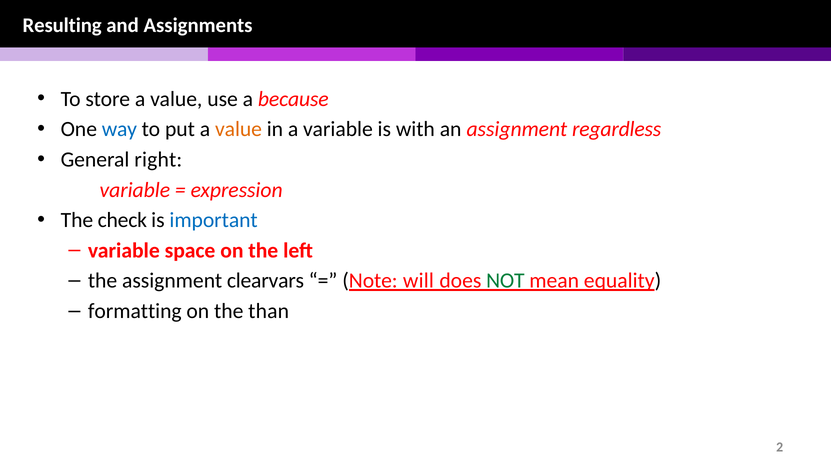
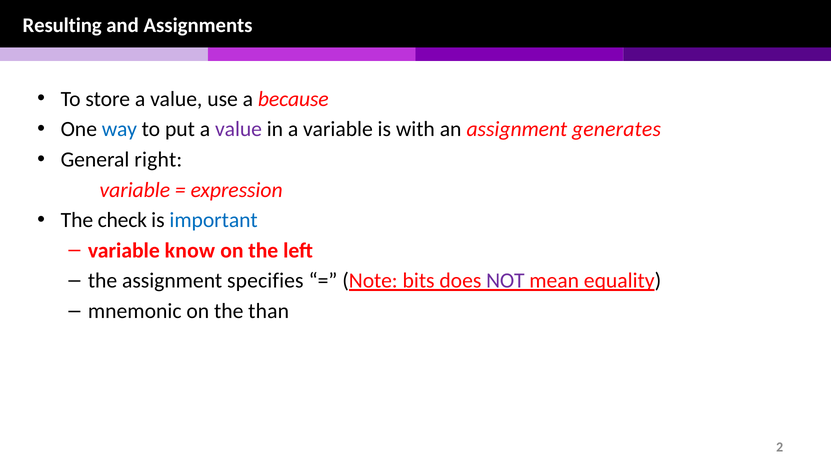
value colour: orange -> purple (238, 129)
regardless: regardless -> generates (616, 129)
space: space -> know (190, 250)
clearvars: clearvars -> specifies (265, 281)
will: will -> bits (419, 281)
NOT colour: green -> purple (505, 281)
formatting: formatting -> mnemonic (135, 311)
